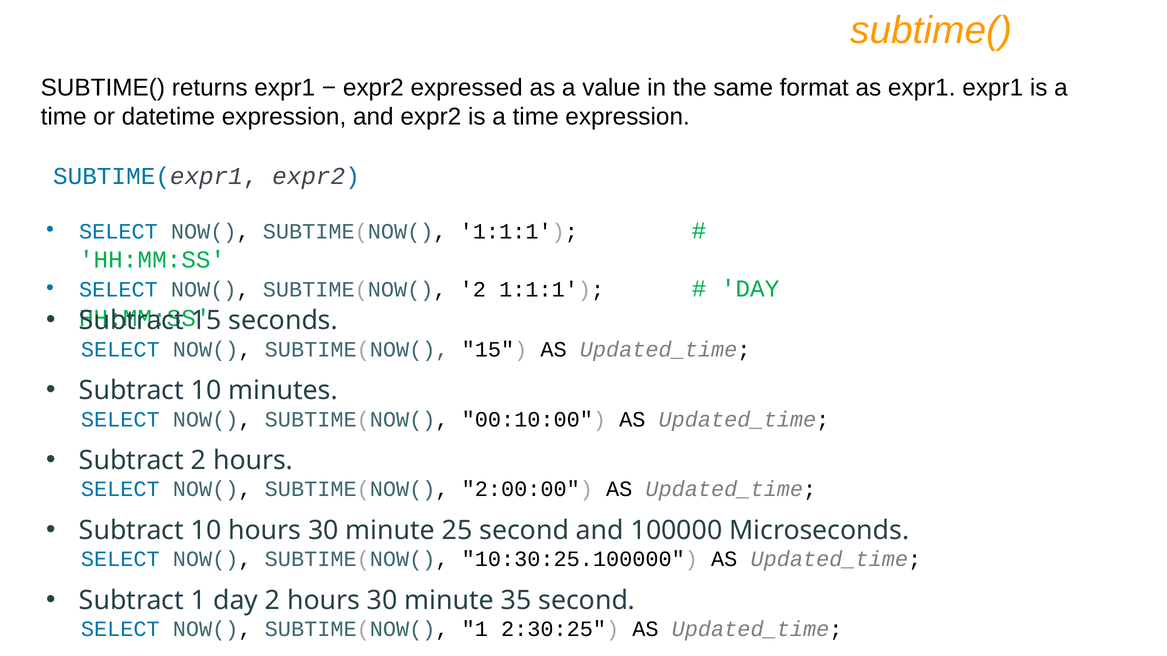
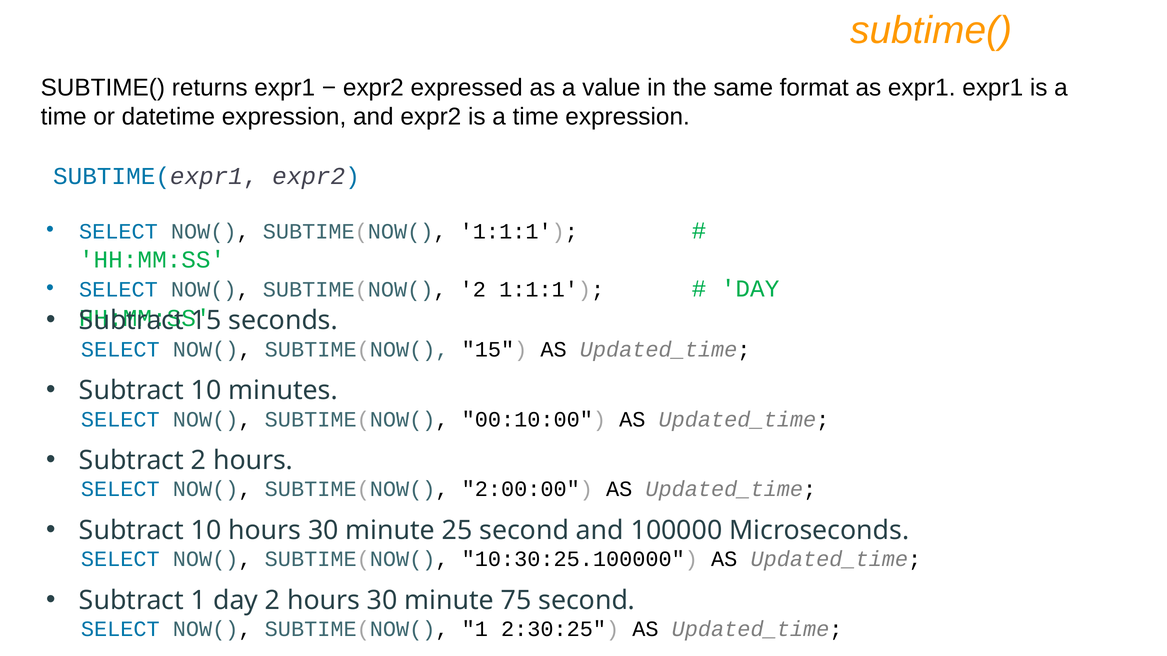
35: 35 -> 75 (516, 601)
